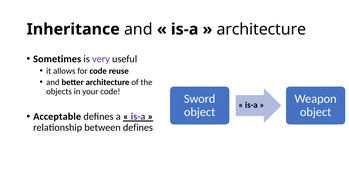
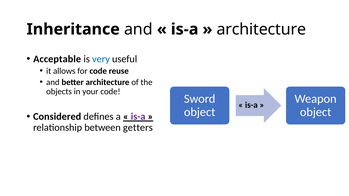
Sometimes: Sometimes -> Acceptable (57, 59)
very colour: purple -> blue (101, 59)
Acceptable: Acceptable -> Considered (57, 117)
between defines: defines -> getters (138, 128)
